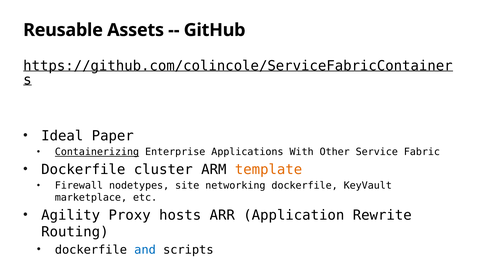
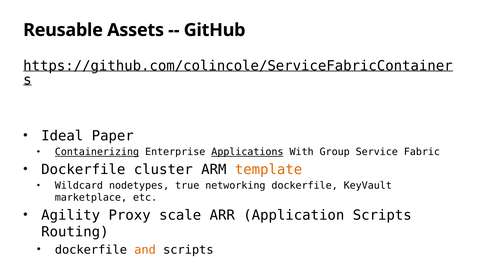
Applications underline: none -> present (247, 152)
Other: Other -> Group (335, 152)
Firewall: Firewall -> Wildcard (79, 186)
site: site -> true (187, 186)
hosts: hosts -> scale (180, 215)
Application Rewrite: Rewrite -> Scripts (382, 215)
and colour: blue -> orange (145, 250)
